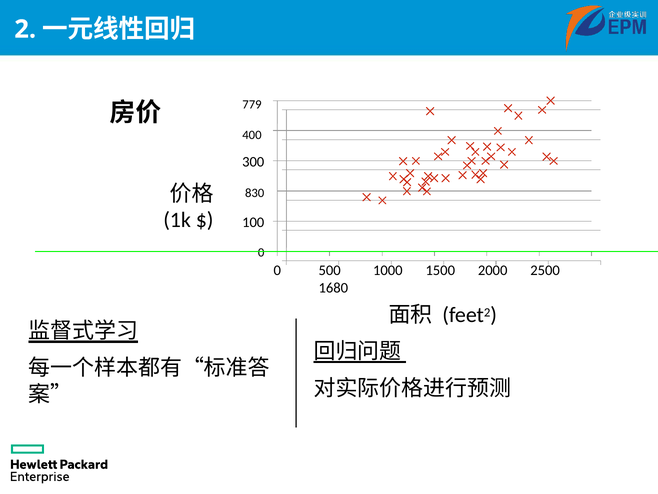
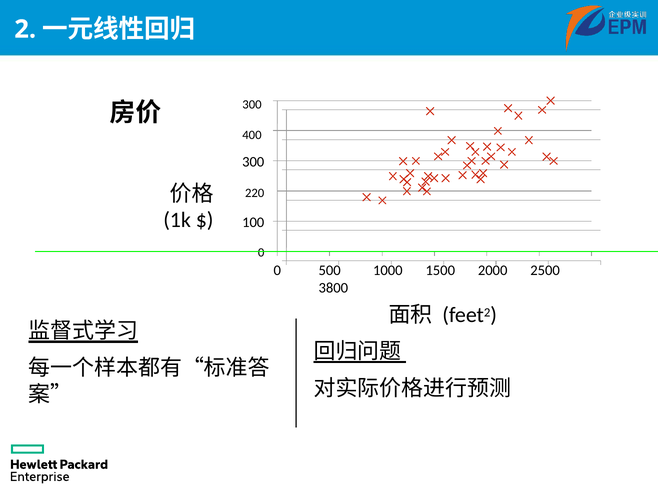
779: 779 -> 300 (252, 104)
830: 830 -> 220 (255, 193)
1680: 1680 -> 3800 (333, 288)
